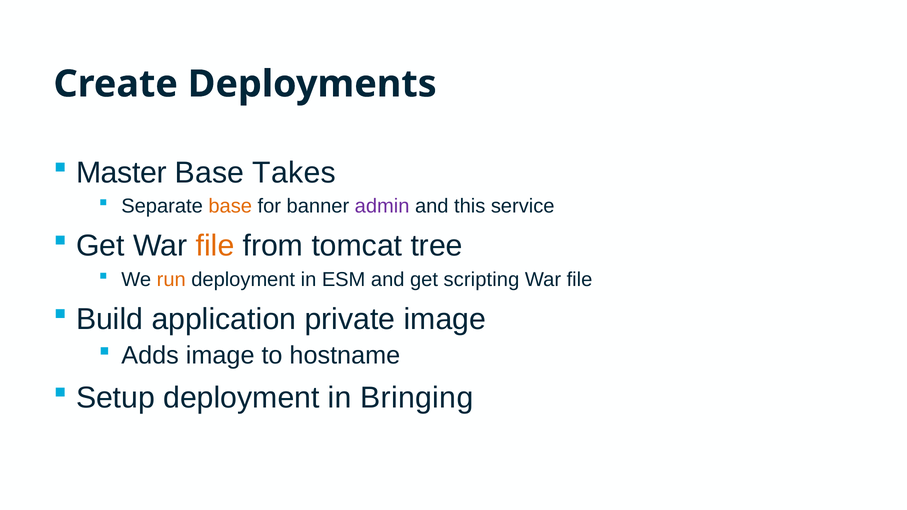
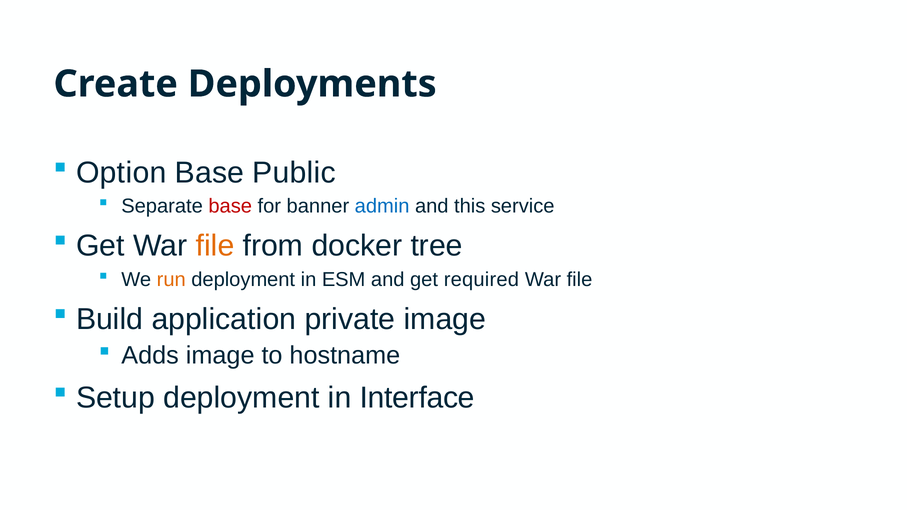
Master: Master -> Option (121, 173)
Takes: Takes -> Public (294, 173)
base colour: orange -> red (230, 206)
admin colour: purple -> blue (382, 206)
tomcat: tomcat -> docker (357, 246)
scripting: scripting -> required (481, 280)
Bringing: Bringing -> Interface (417, 398)
